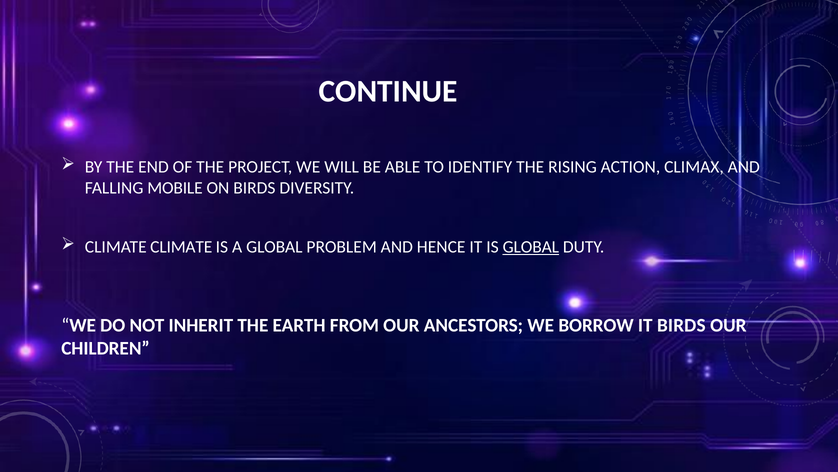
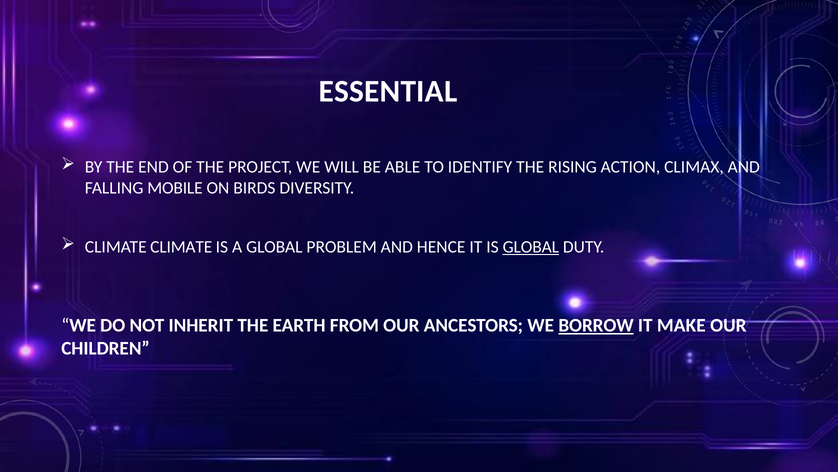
CONTINUE: CONTINUE -> ESSENTIAL (388, 91)
BORROW underline: none -> present (596, 325)
IT BIRDS: BIRDS -> MAKE (681, 325)
